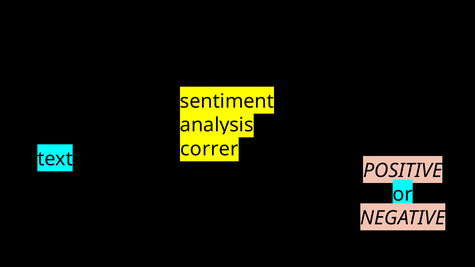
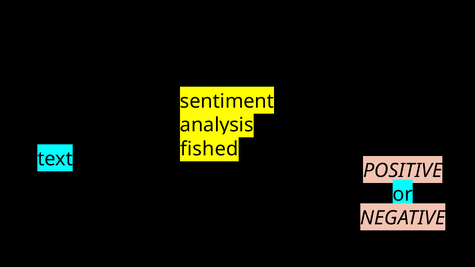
correr: correr -> fished (209, 149)
